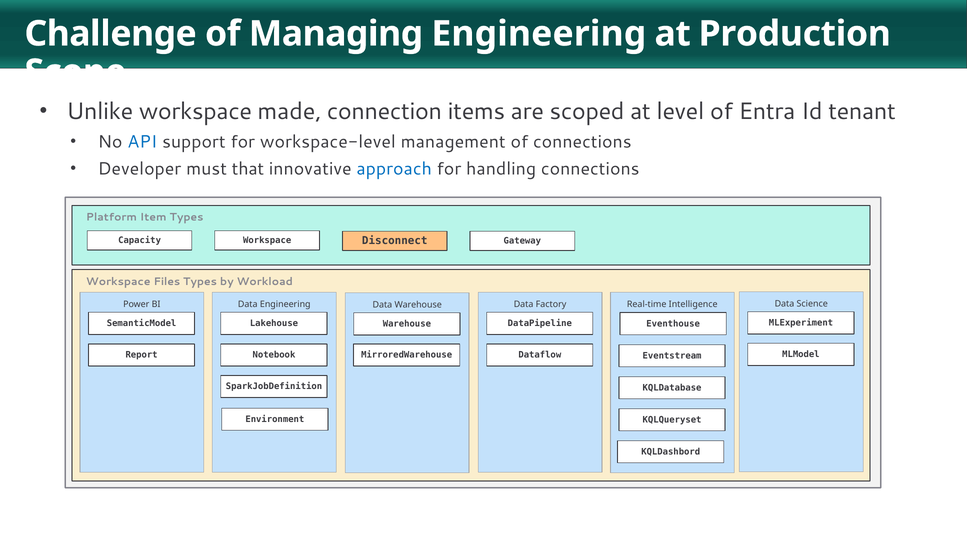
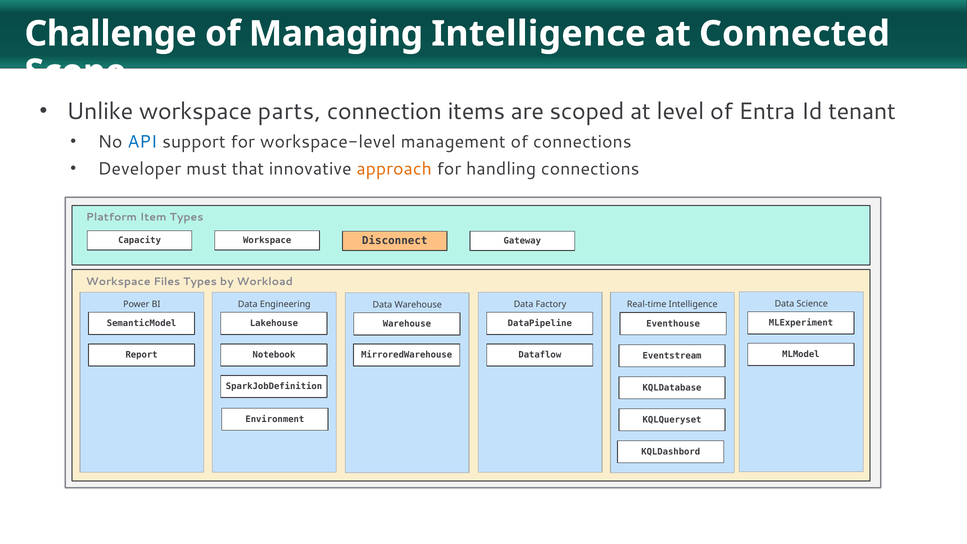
Managing Engineering: Engineering -> Intelligence (539, 34)
Production: Production -> Connected (795, 34)
made: made -> parts (289, 111)
approach colour: blue -> orange (394, 169)
